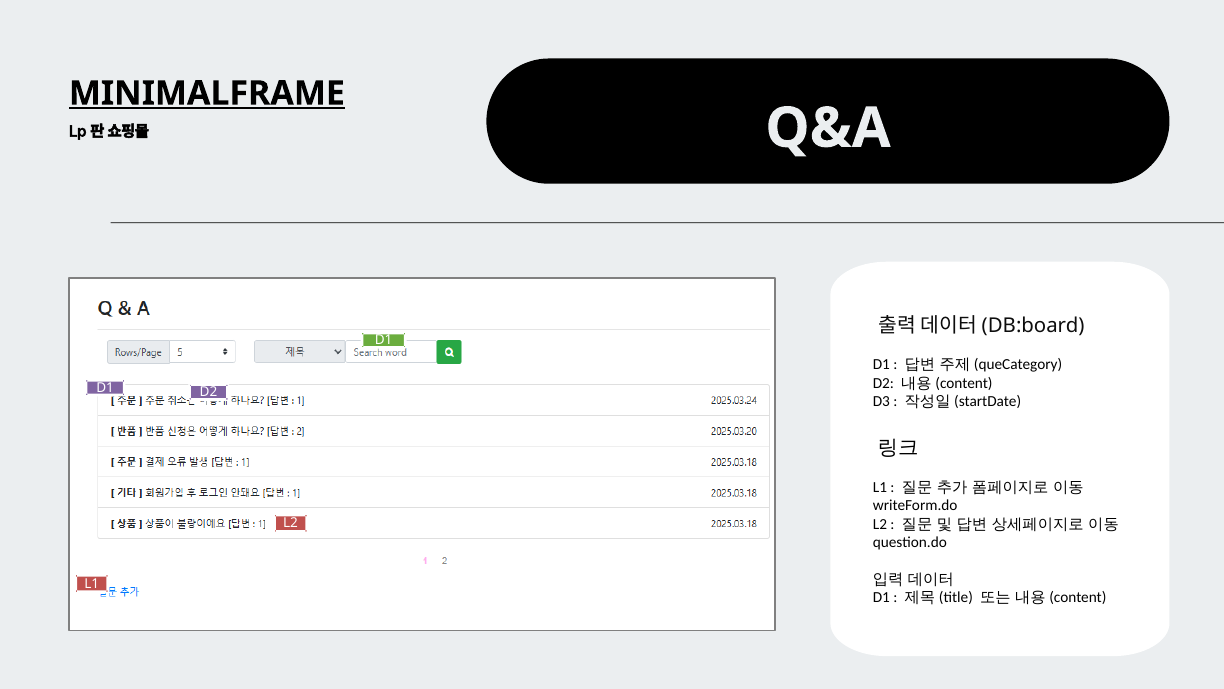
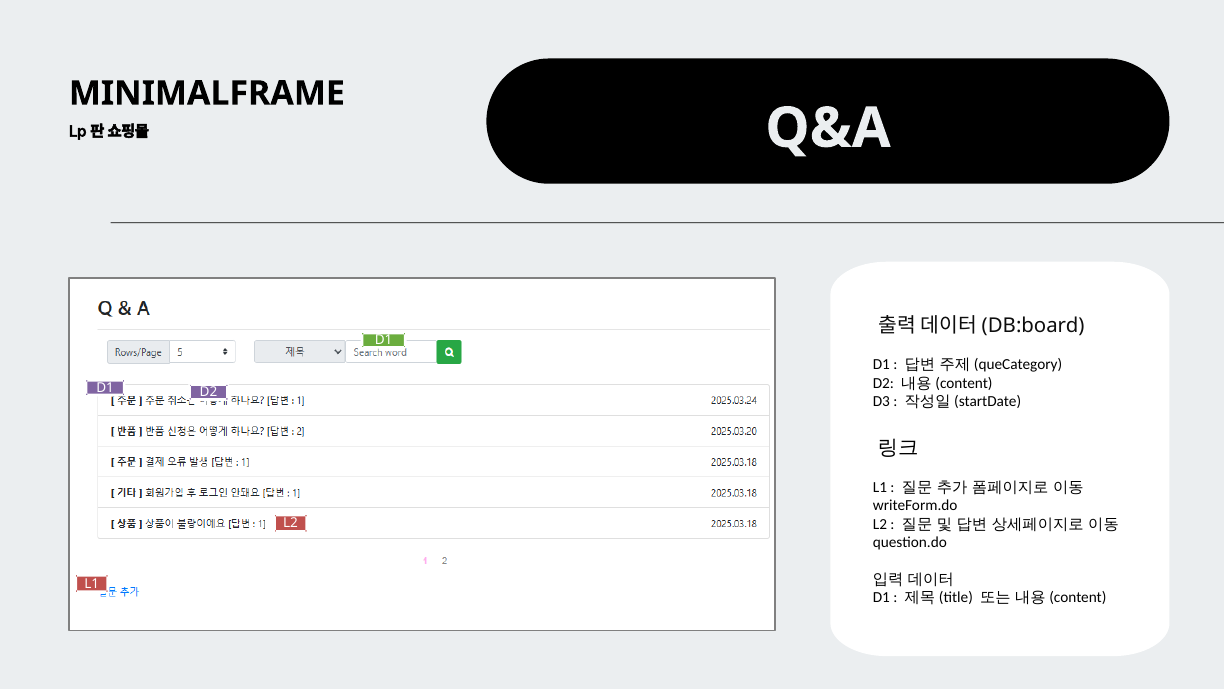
MINIMALFRAME underline: present -> none (207, 93)
